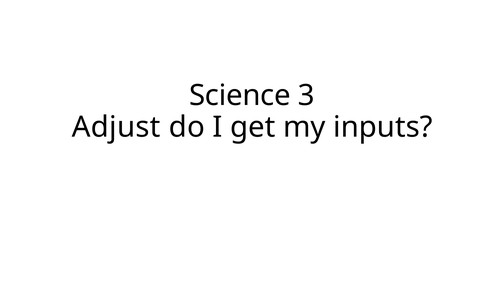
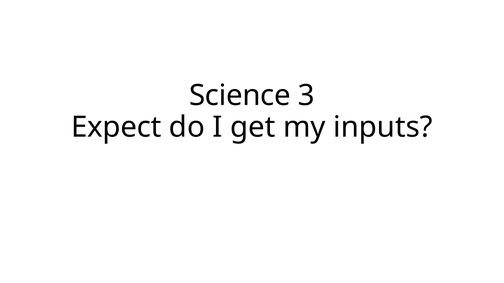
Adjust: Adjust -> Expect (116, 127)
